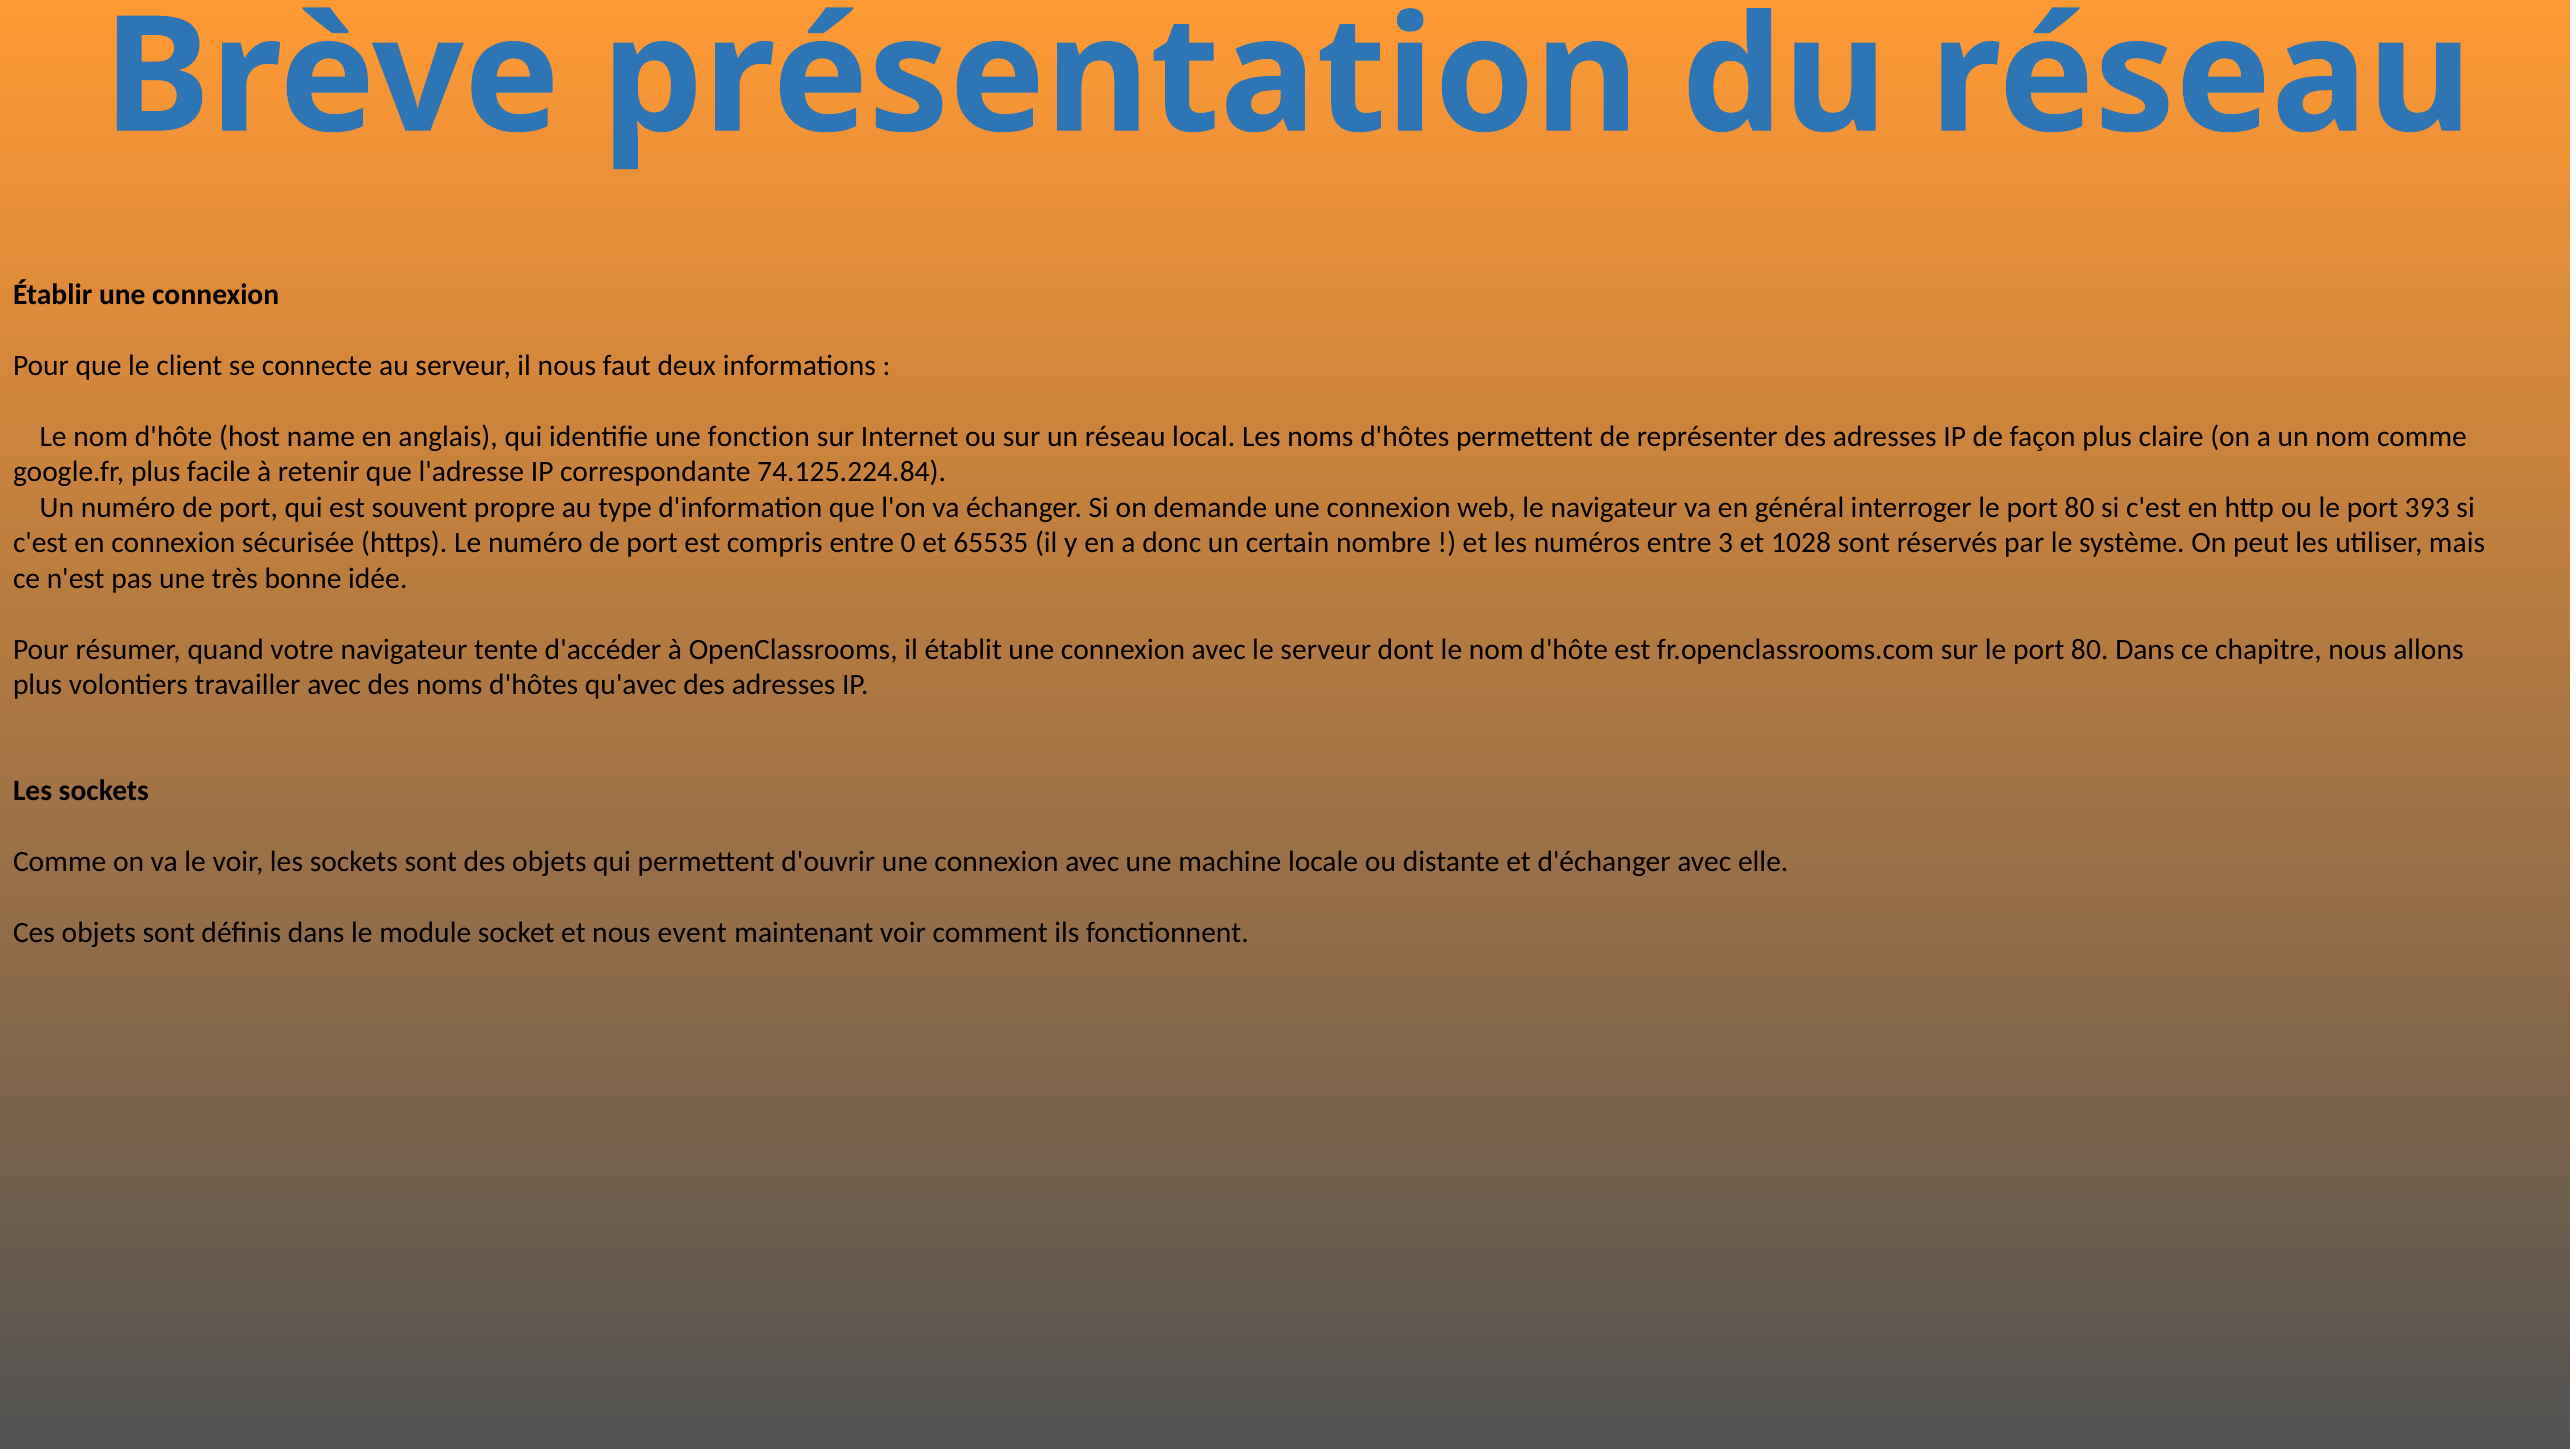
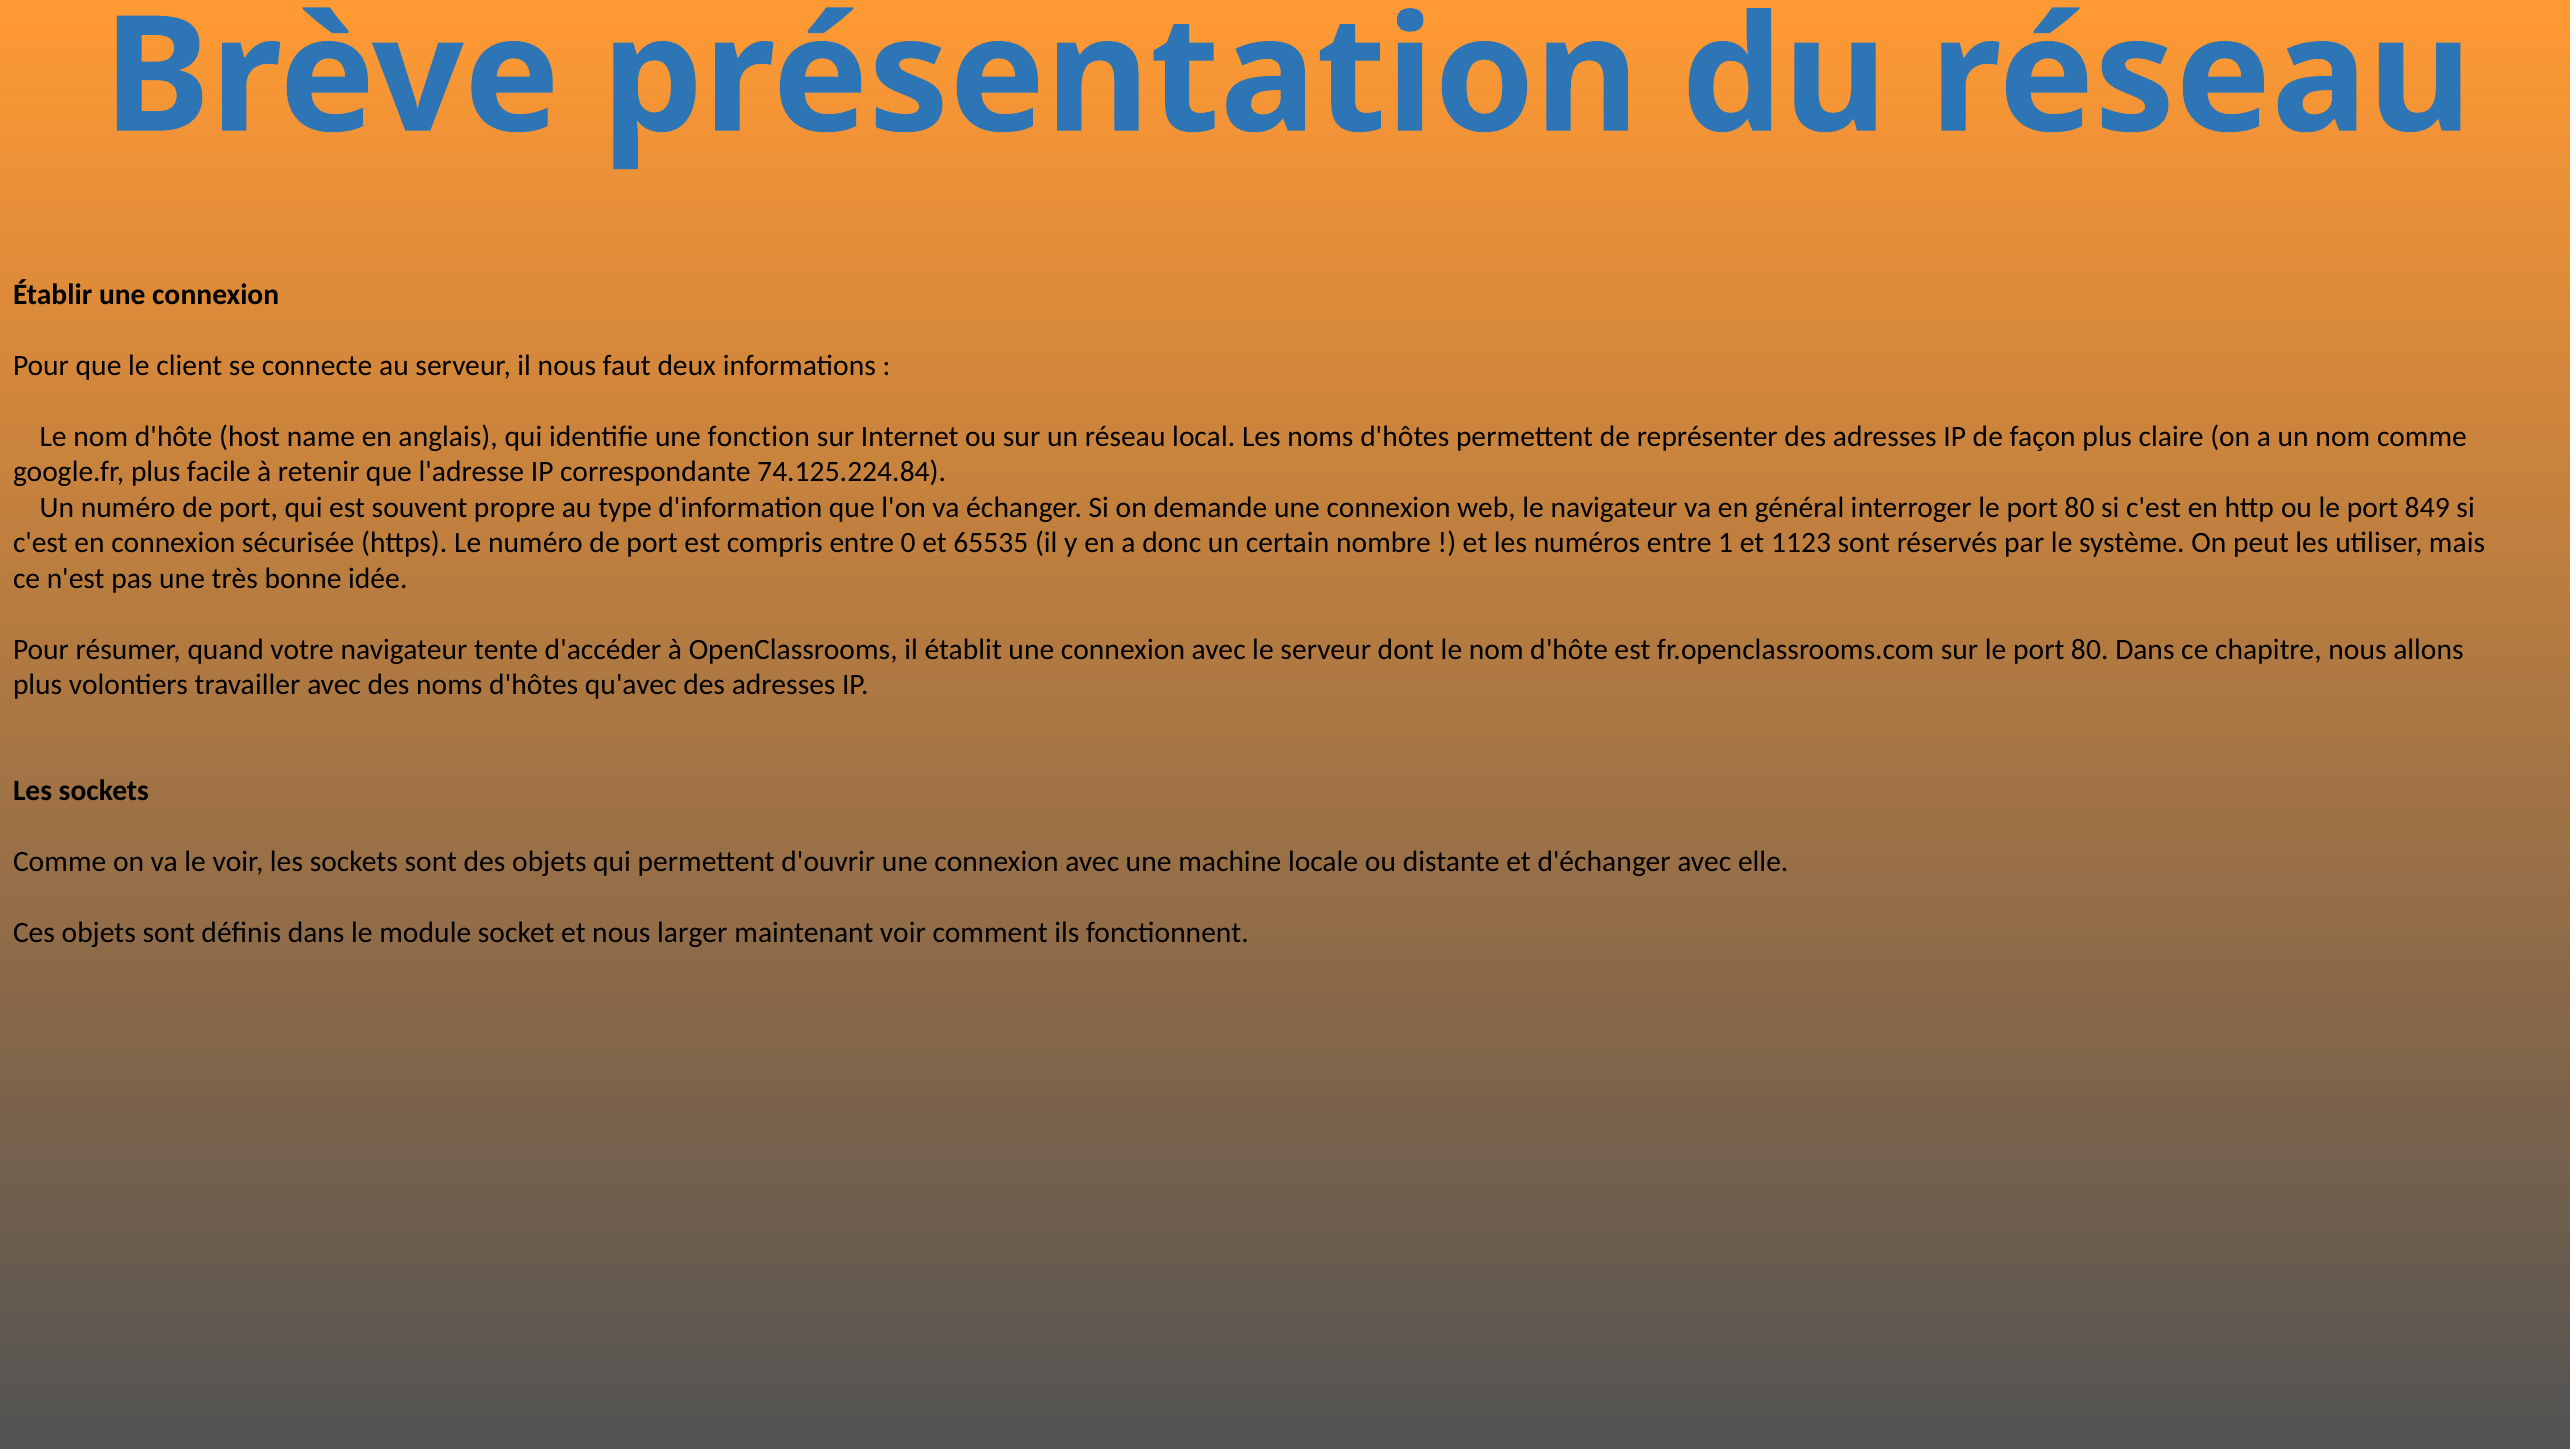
393: 393 -> 849 (2427, 507)
3: 3 -> 1 (1726, 543)
1028: 1028 -> 1123 (1801, 543)
event: event -> larger (692, 933)
